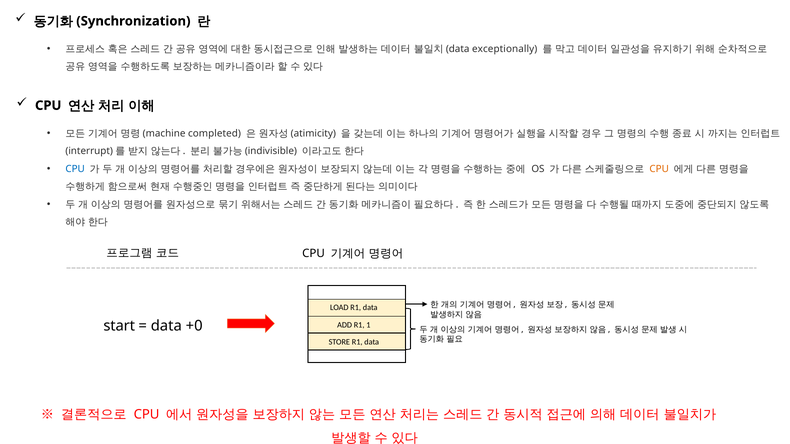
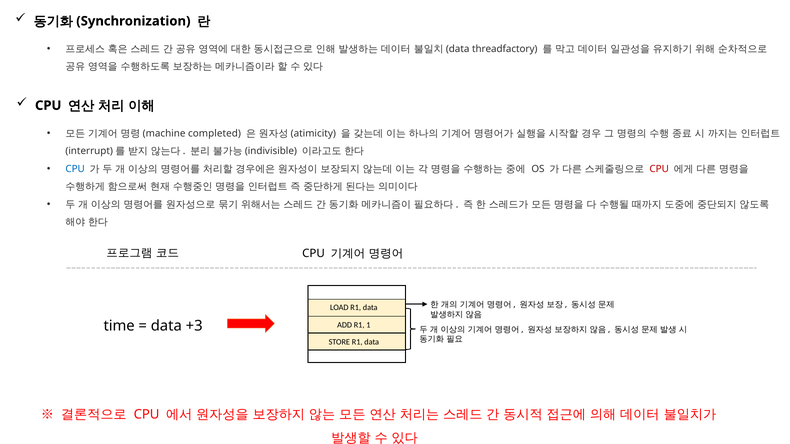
exceptionally: exceptionally -> threadfactory (505, 49)
CPU colour: orange -> red (659, 169)
start: start -> time (119, 326)
+0: +0 -> +3 (194, 326)
